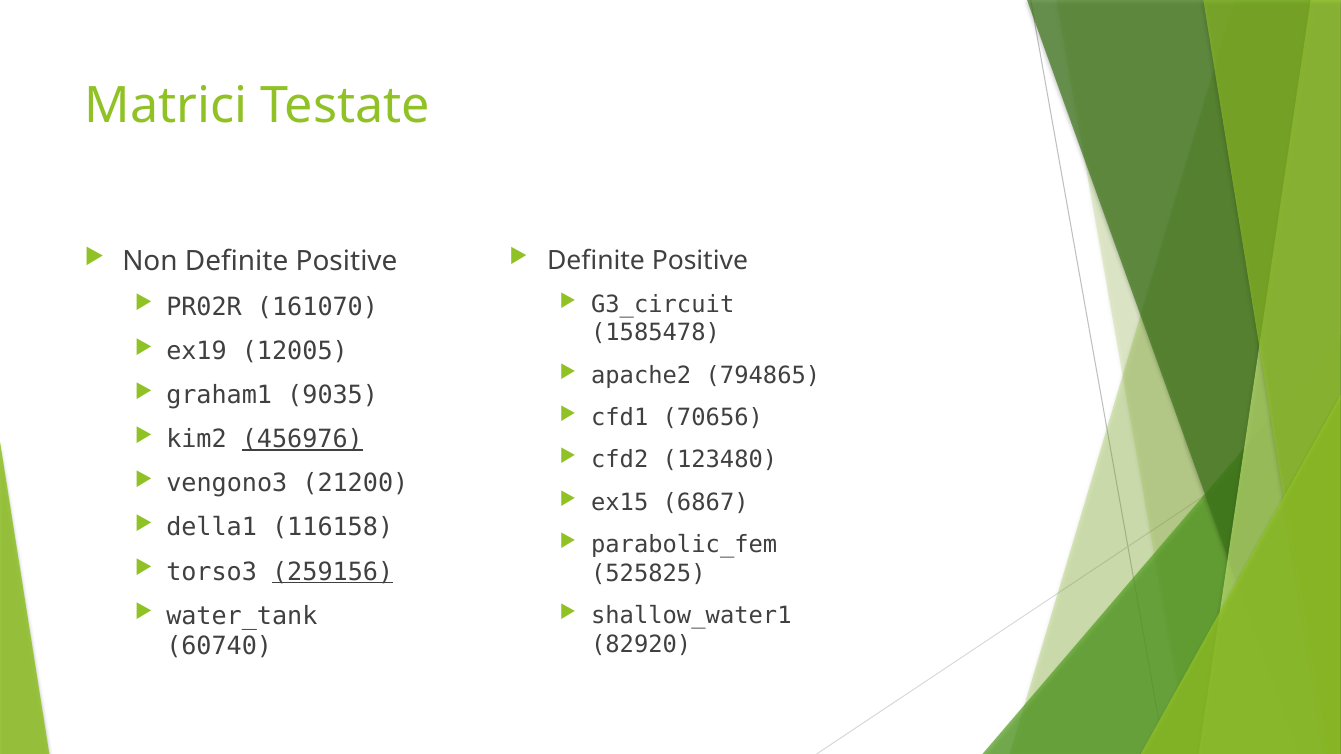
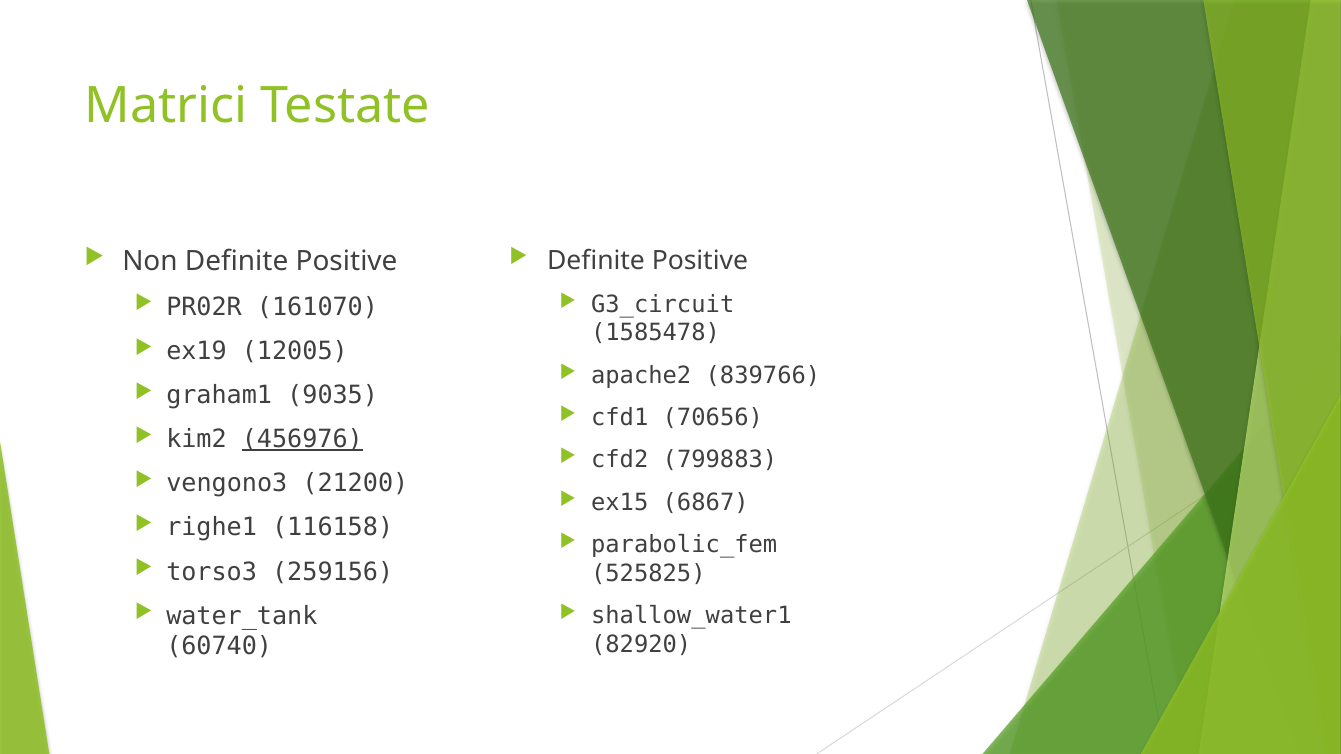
794865: 794865 -> 839766 (763, 375)
123480: 123480 -> 799883 (720, 460)
della1: della1 -> righe1 (212, 528)
259156 underline: present -> none (333, 572)
